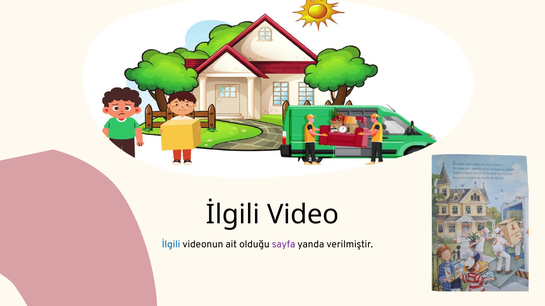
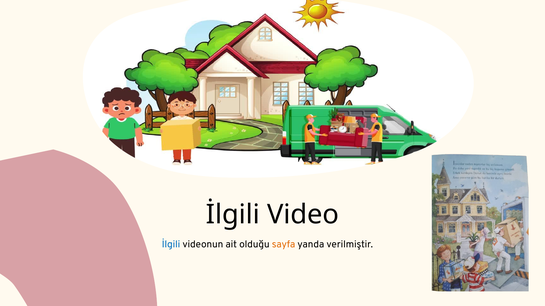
sayfa colour: purple -> orange (284, 245)
